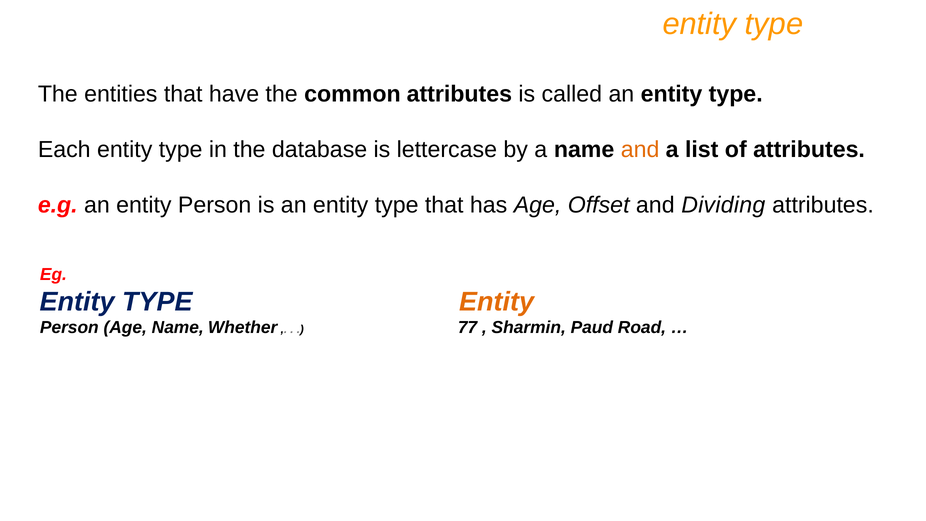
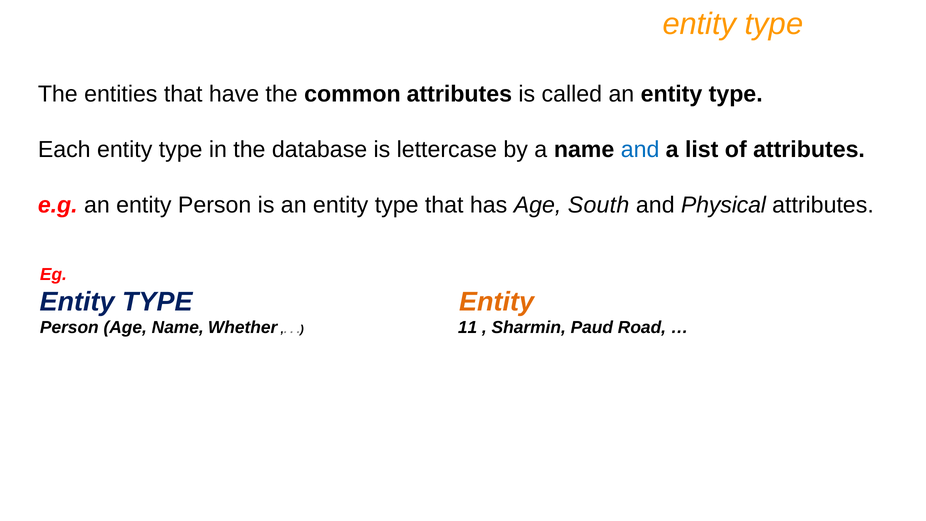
and colour: orange -> blue (640, 150)
Offset: Offset -> South (599, 205)
Dividing: Dividing -> Physical (723, 205)
77: 77 -> 11 (468, 328)
